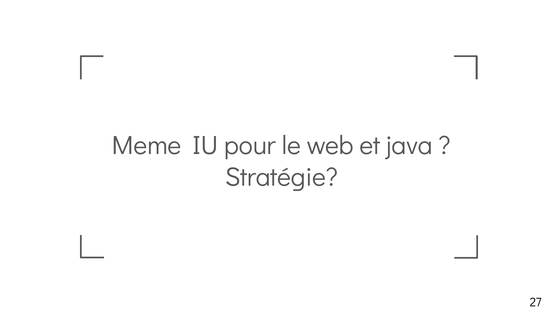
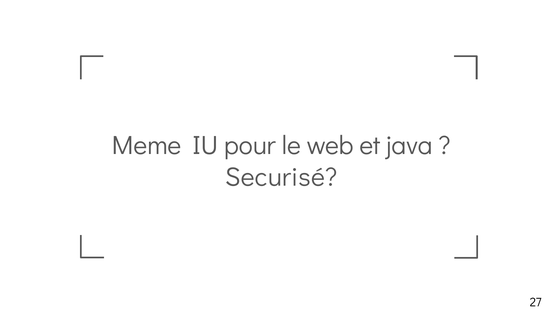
Stratégie: Stratégie -> Securisé (281, 177)
